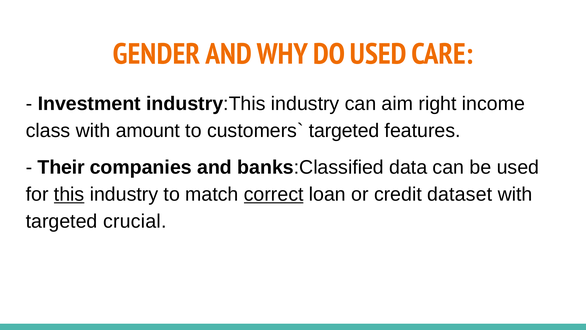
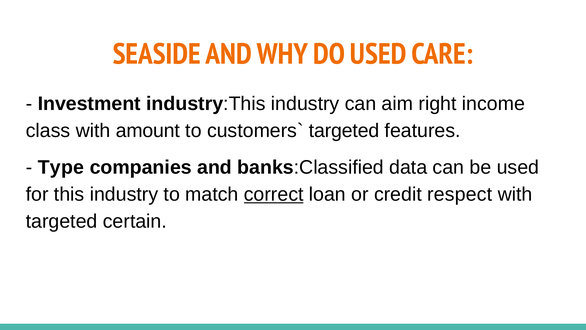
GENDER: GENDER -> SEASIDE (157, 54)
Their: Their -> Type (61, 167)
this underline: present -> none (69, 194)
dataset: dataset -> respect (460, 194)
crucial: crucial -> certain (135, 221)
